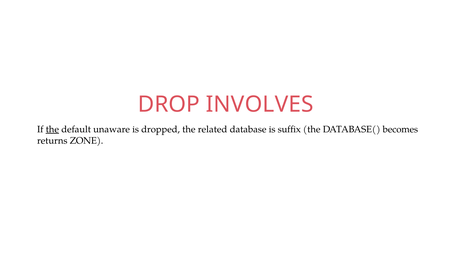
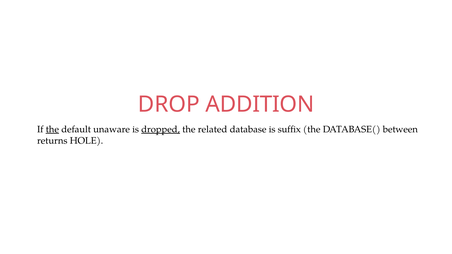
INVOLVES: INVOLVES -> ADDITION (260, 104)
dropped underline: none -> present (161, 129)
becomes: becomes -> between (400, 129)
ZONE: ZONE -> HOLE (86, 141)
